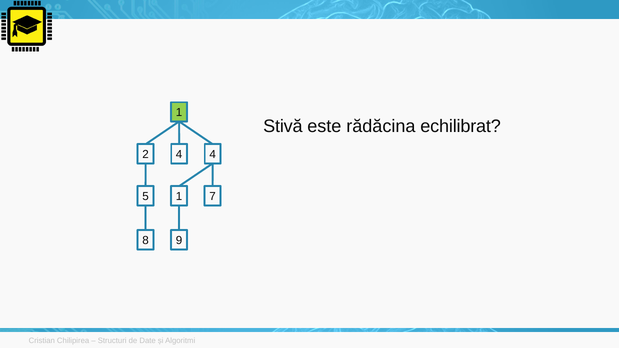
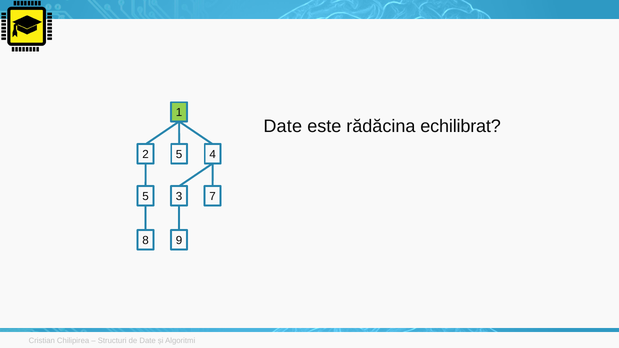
Stivă: Stivă -> Date (283, 126)
2 4: 4 -> 5 (179, 155)
5 1: 1 -> 3 (179, 197)
